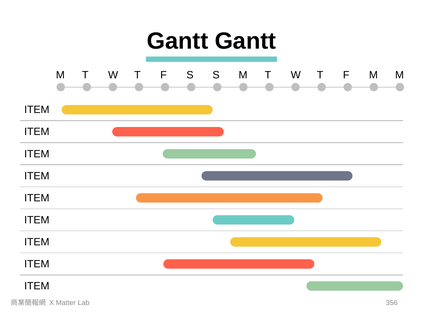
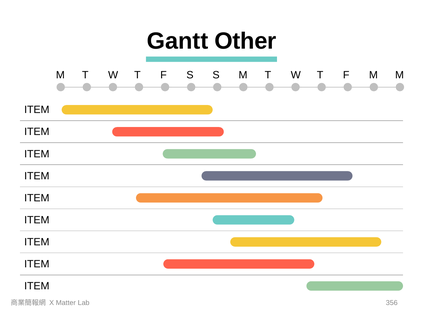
Gantt Gantt: Gantt -> Other (245, 41)
